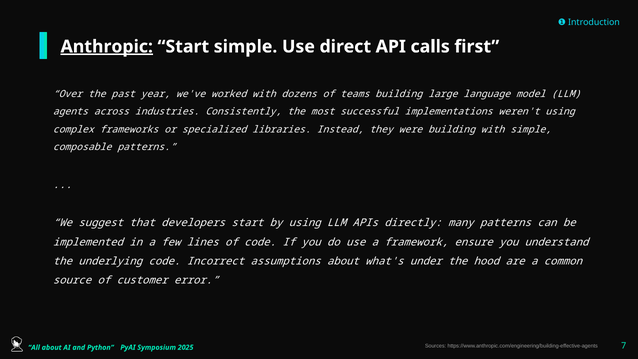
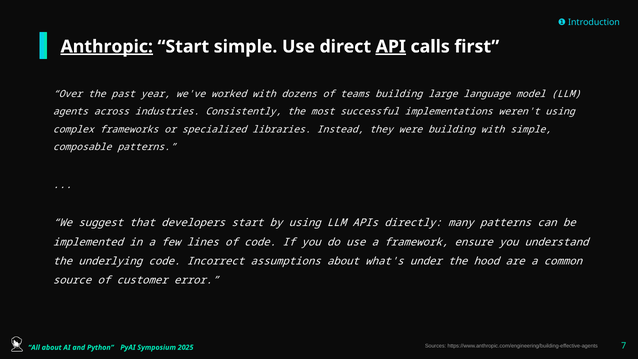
API underline: none -> present (391, 47)
